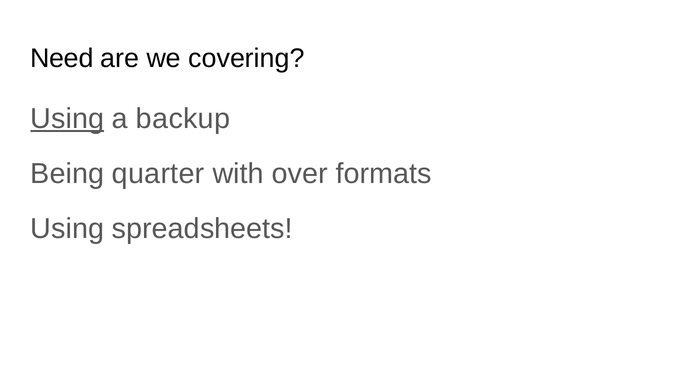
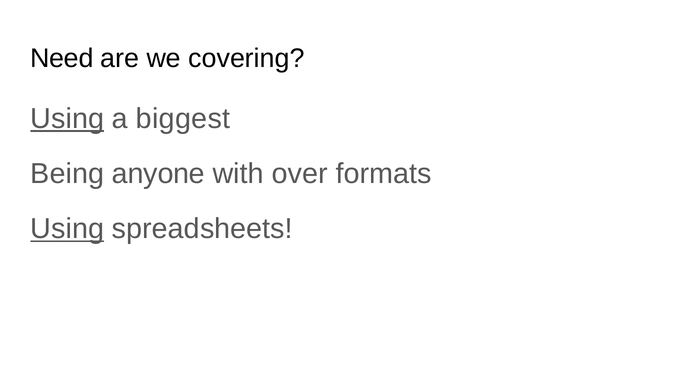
backup: backup -> biggest (183, 118)
quarter: quarter -> anyone (158, 174)
Using underline: none -> present (67, 229)
